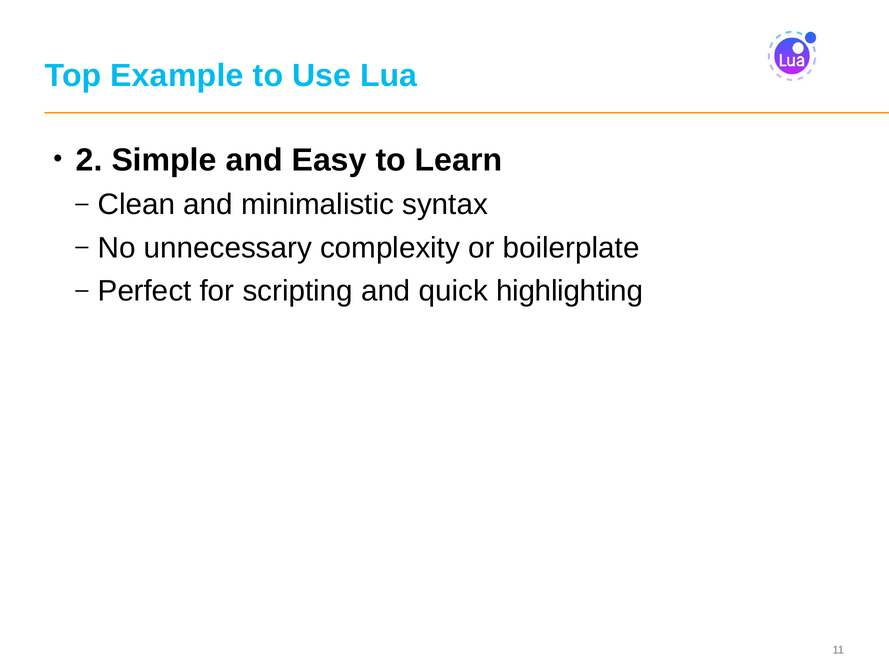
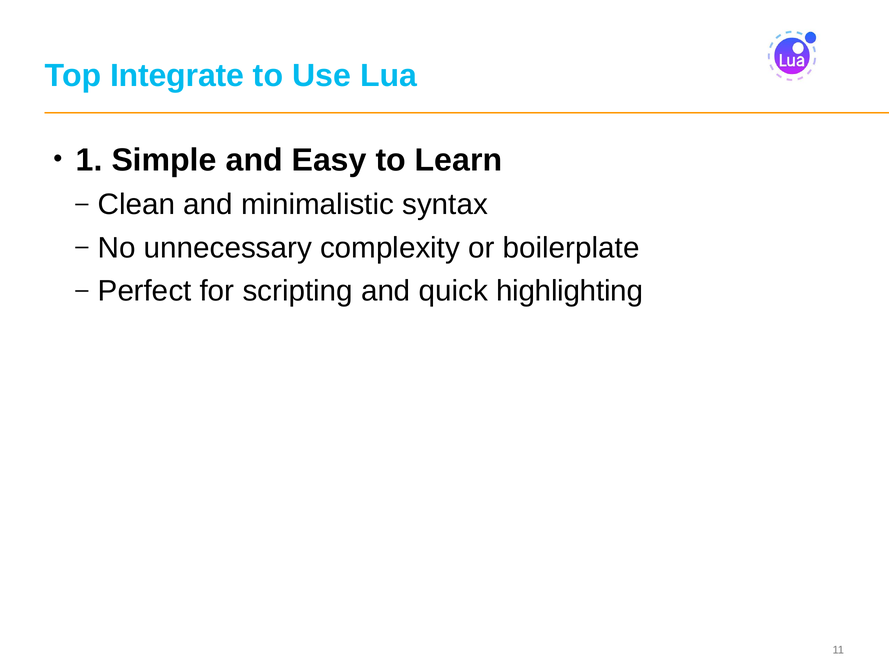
Example: Example -> Integrate (177, 76)
2: 2 -> 1 (89, 160)
